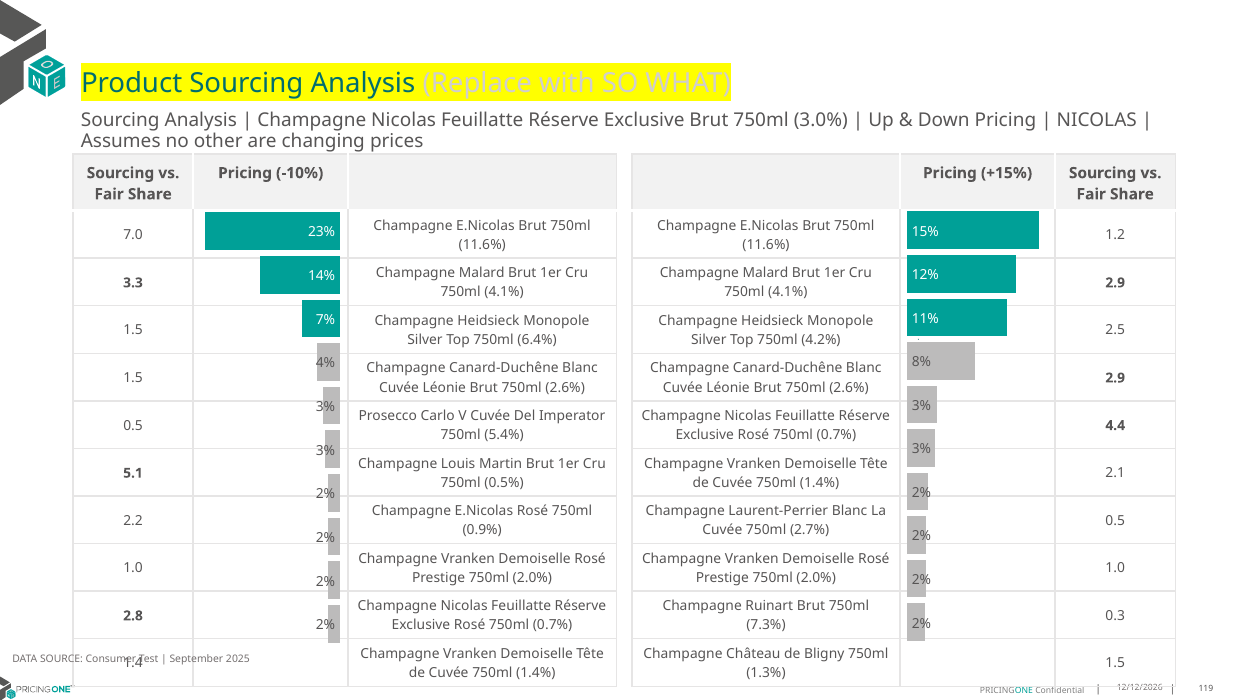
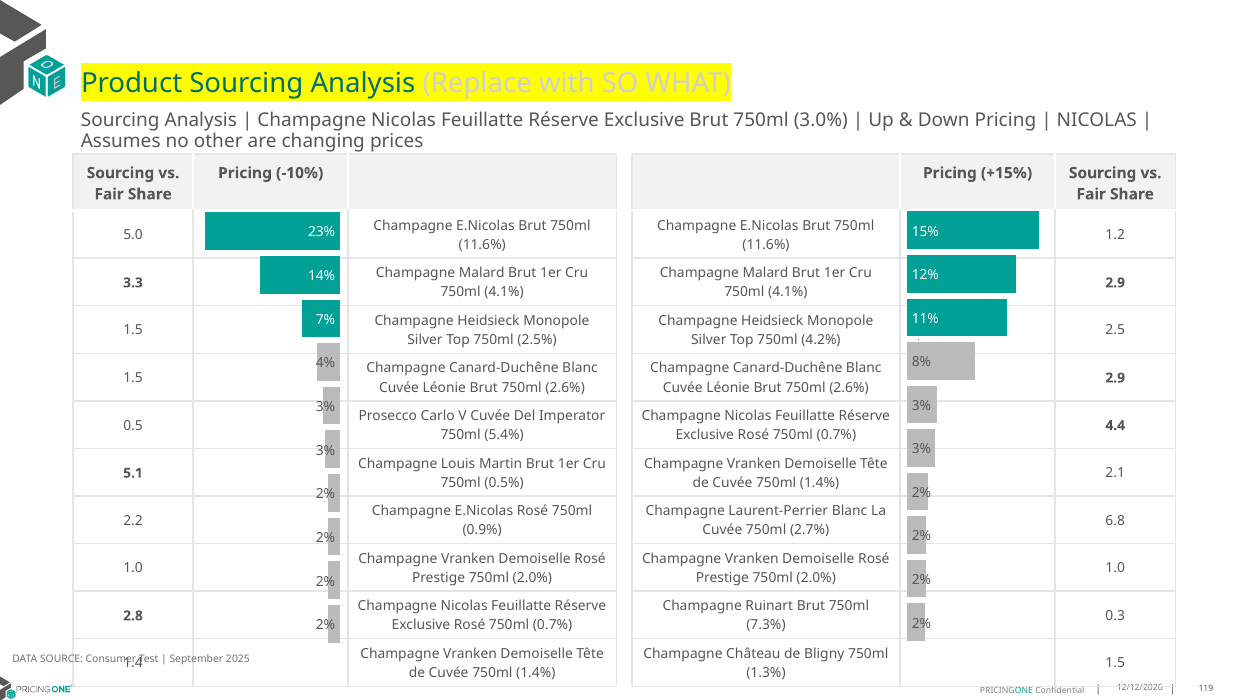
7.0: 7.0 -> 5.0 (133, 235)
6.4%: 6.4% -> 2.5% (537, 340)
0.5: 0.5 -> 6.8 (1115, 520)
